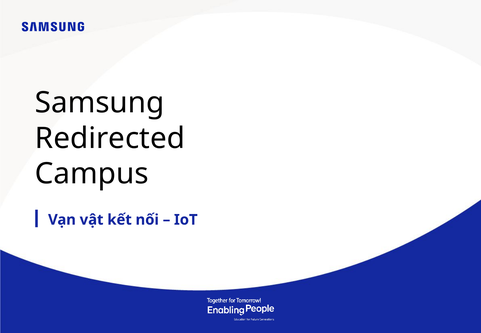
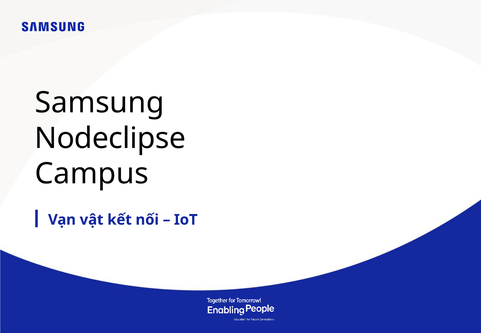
Redirected: Redirected -> Nodeclipse (110, 138)
